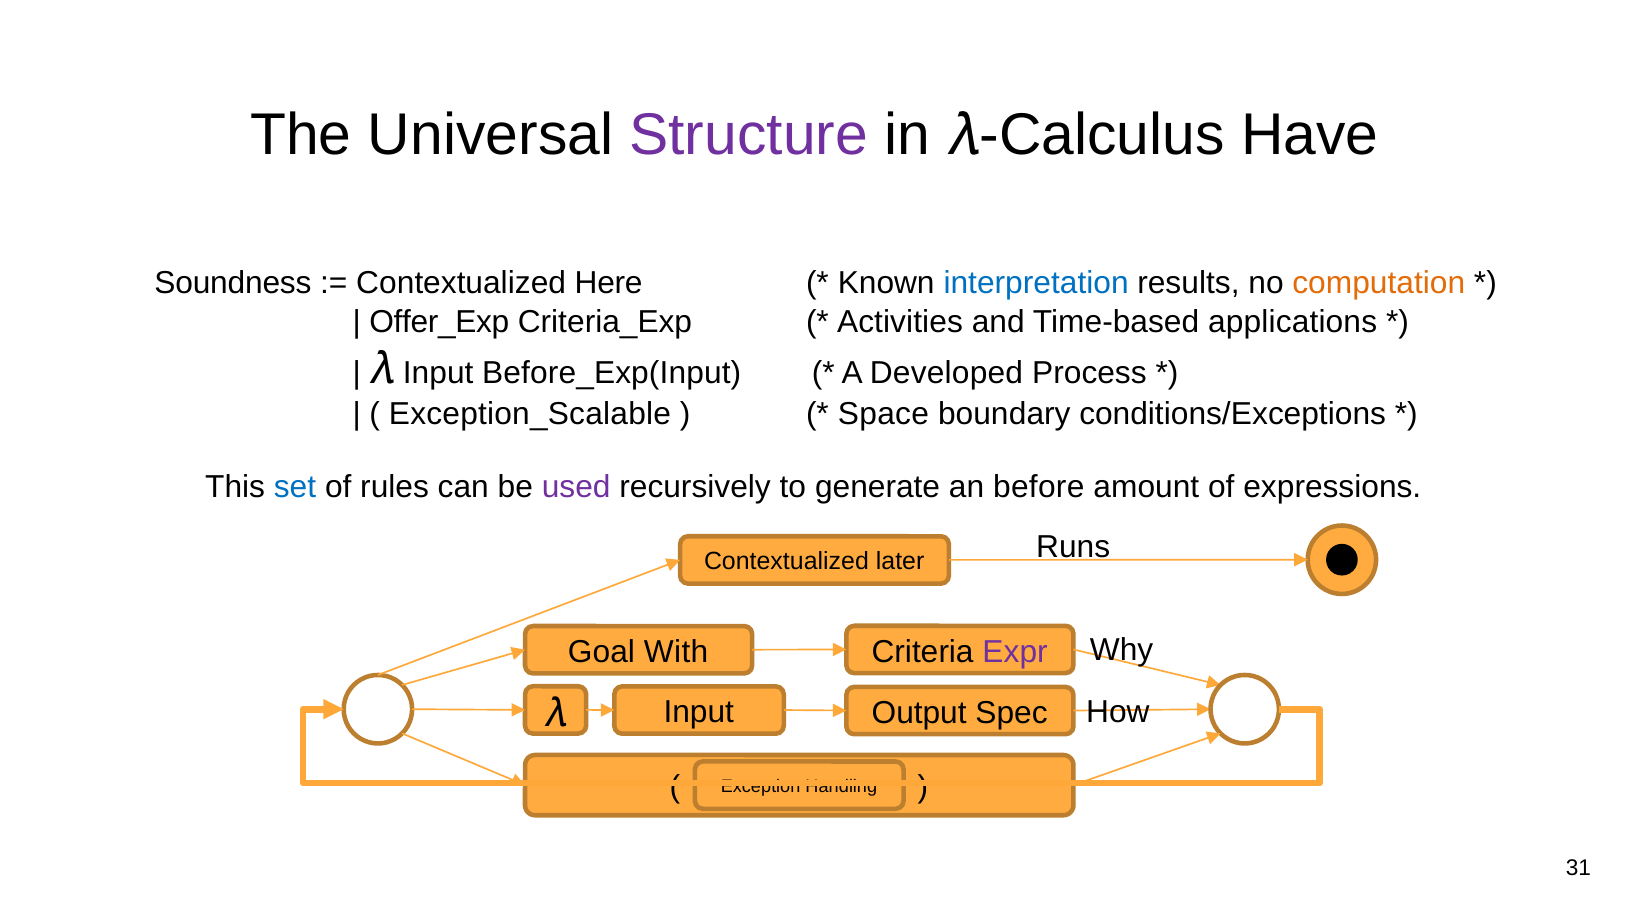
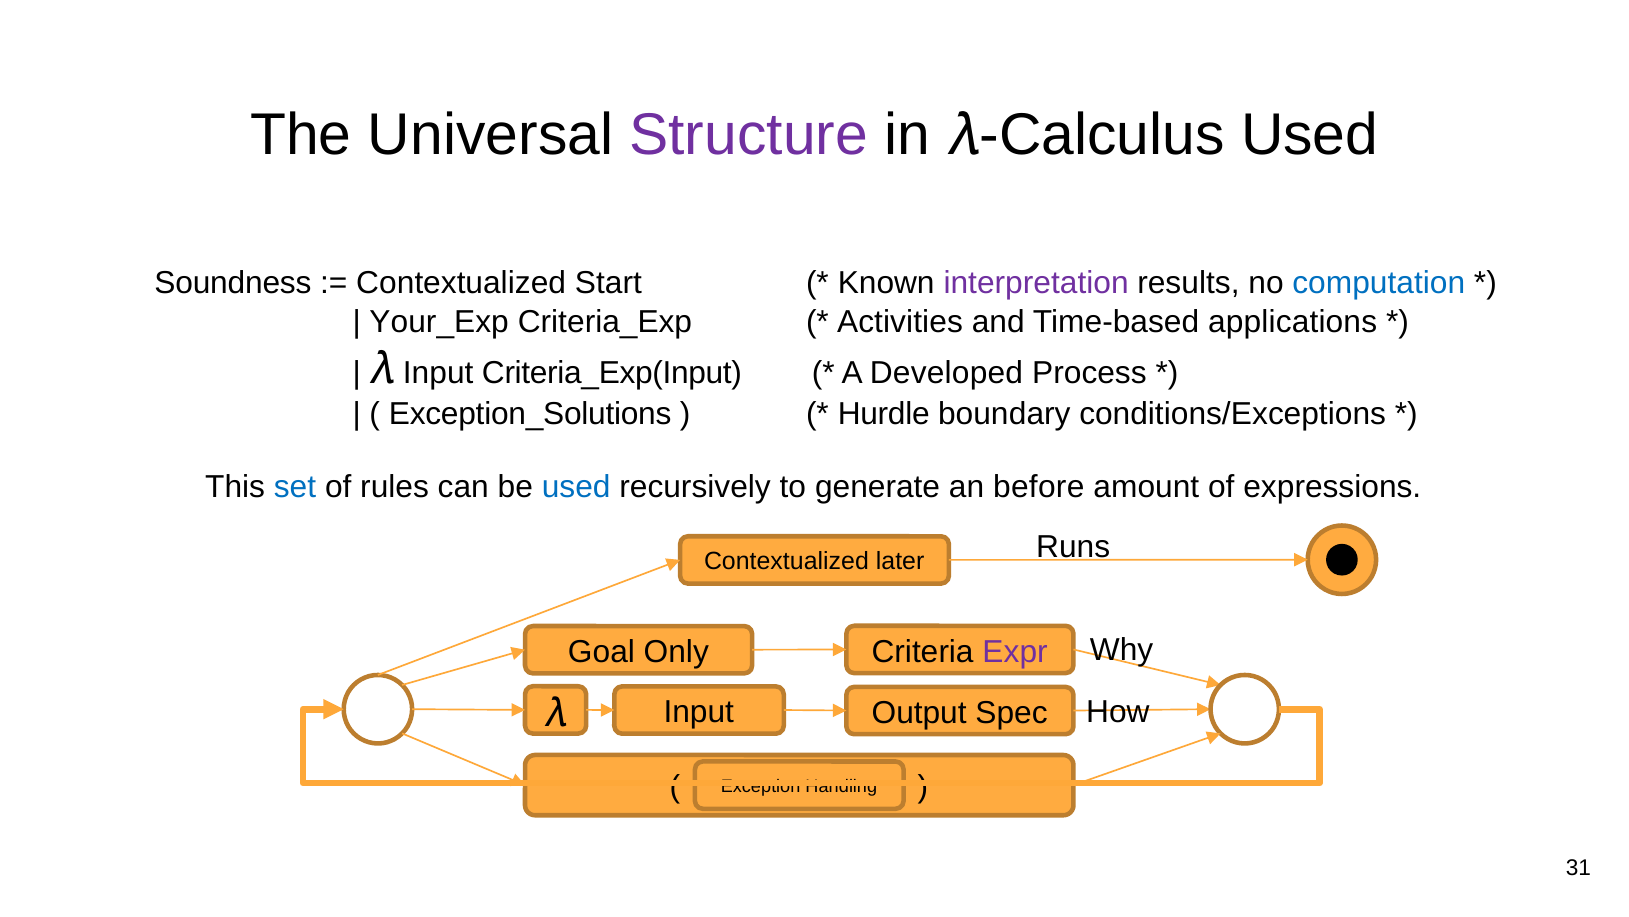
Have: Have -> Used (1310, 135)
Here: Here -> Start (608, 283)
interpretation colour: blue -> purple (1036, 283)
computation colour: orange -> blue (1379, 283)
Offer_Exp: Offer_Exp -> Your_Exp (439, 321)
Before_Exp(Input: Before_Exp(Input -> Criteria_Exp(Input (612, 373)
Exception_Scalable: Exception_Scalable -> Exception_Solutions (530, 414)
Space: Space -> Hurdle (884, 414)
used colour: purple -> blue (576, 487)
With: With -> Only (676, 651)
